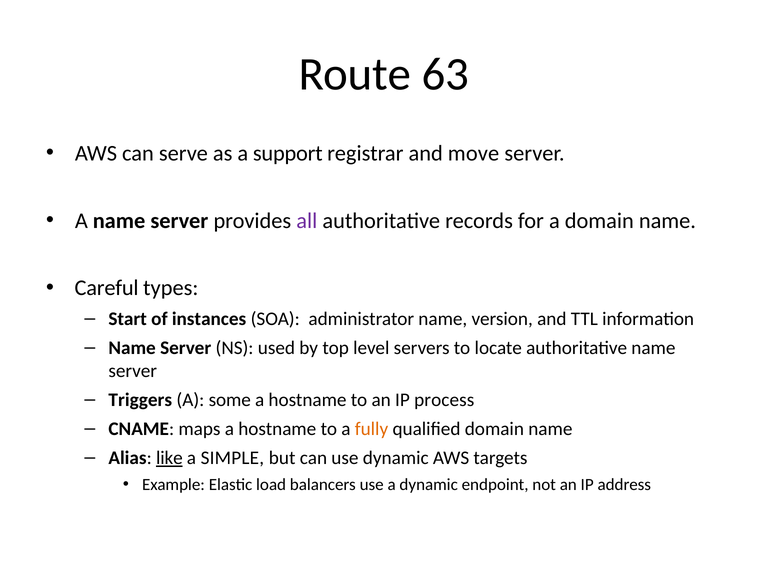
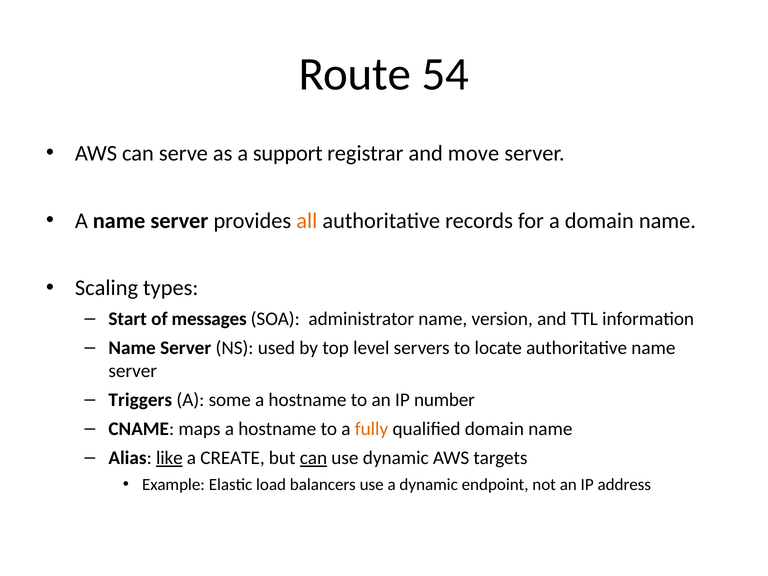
63: 63 -> 54 (445, 74)
all colour: purple -> orange (307, 221)
Careful: Careful -> Scaling (106, 288)
instances: instances -> messages (209, 319)
process: process -> number (444, 400)
SIMPLE: SIMPLE -> CREATE (233, 458)
can underline: none -> present (313, 458)
